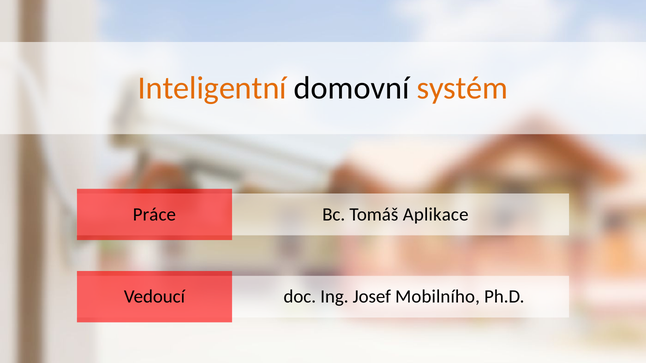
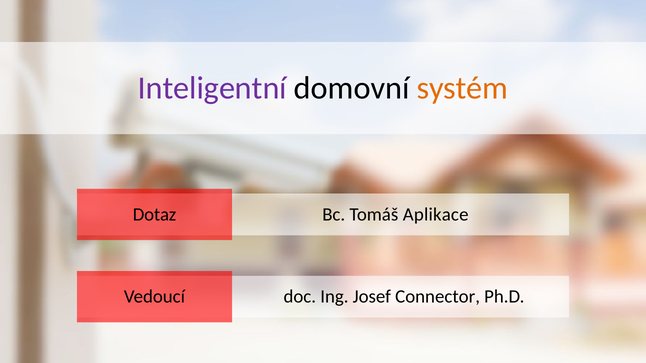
Inteligentní colour: orange -> purple (212, 88)
Práce: Práce -> Dotaz (155, 215)
Mobilního: Mobilního -> Connector (438, 297)
